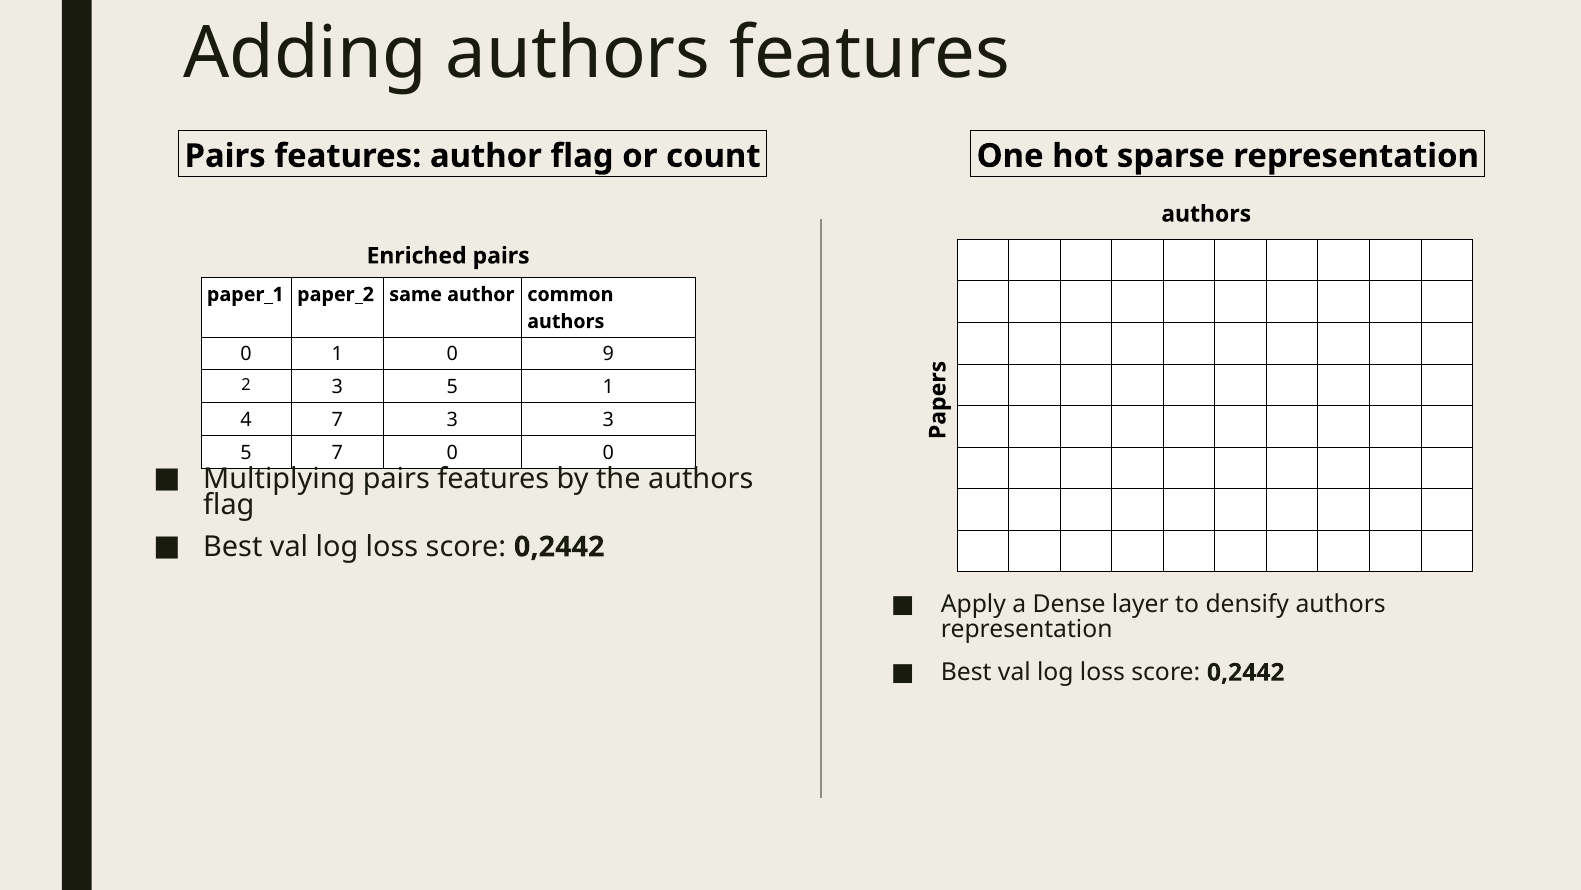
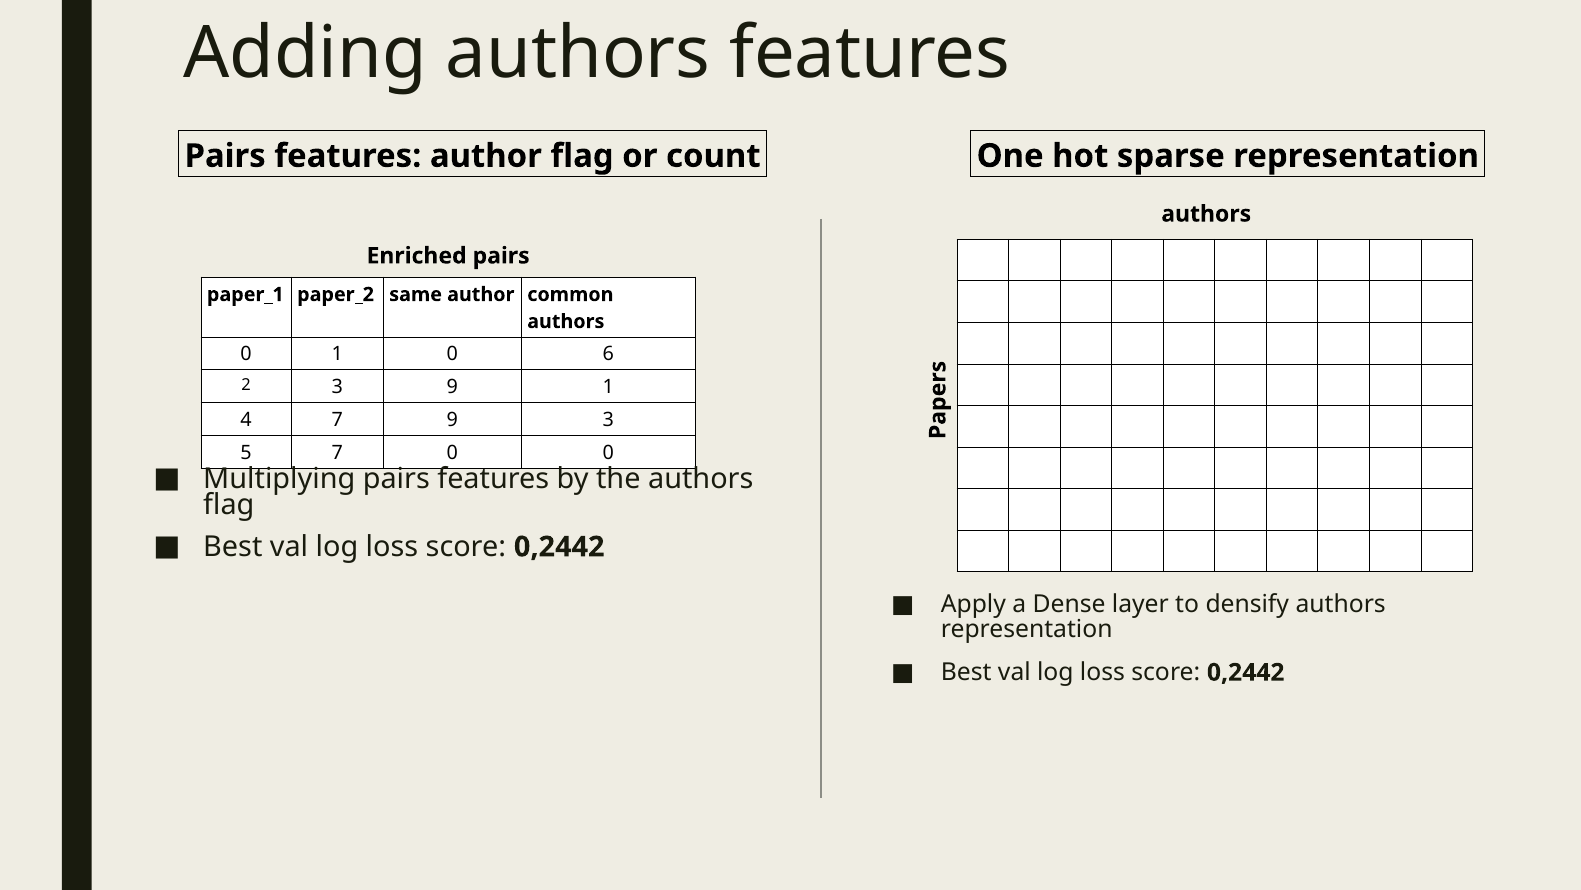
9: 9 -> 6 (608, 354)
2 3 5: 5 -> 9 (452, 387)
7 3: 3 -> 9 (452, 420)
